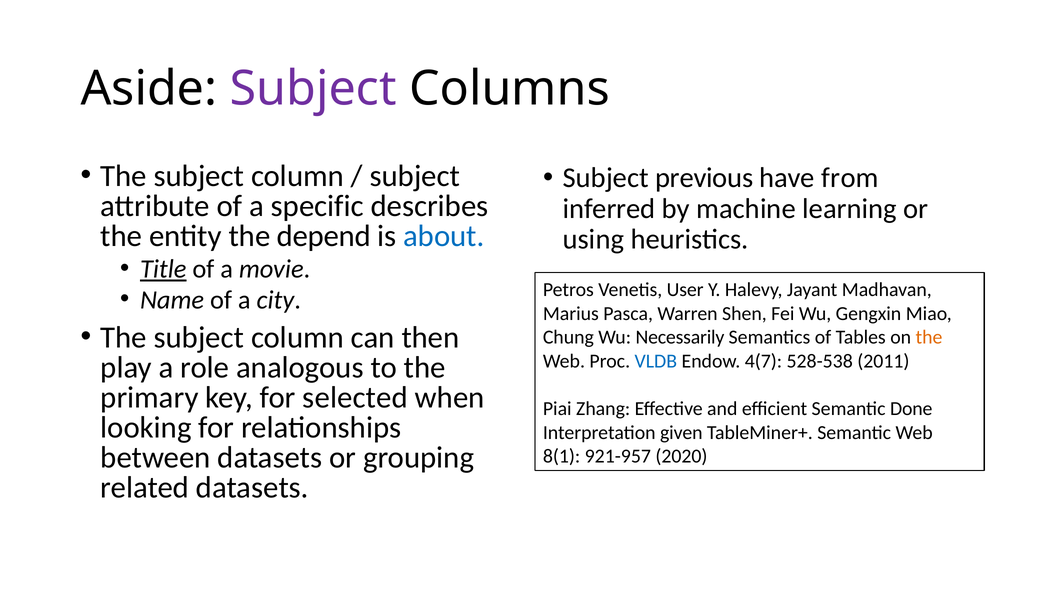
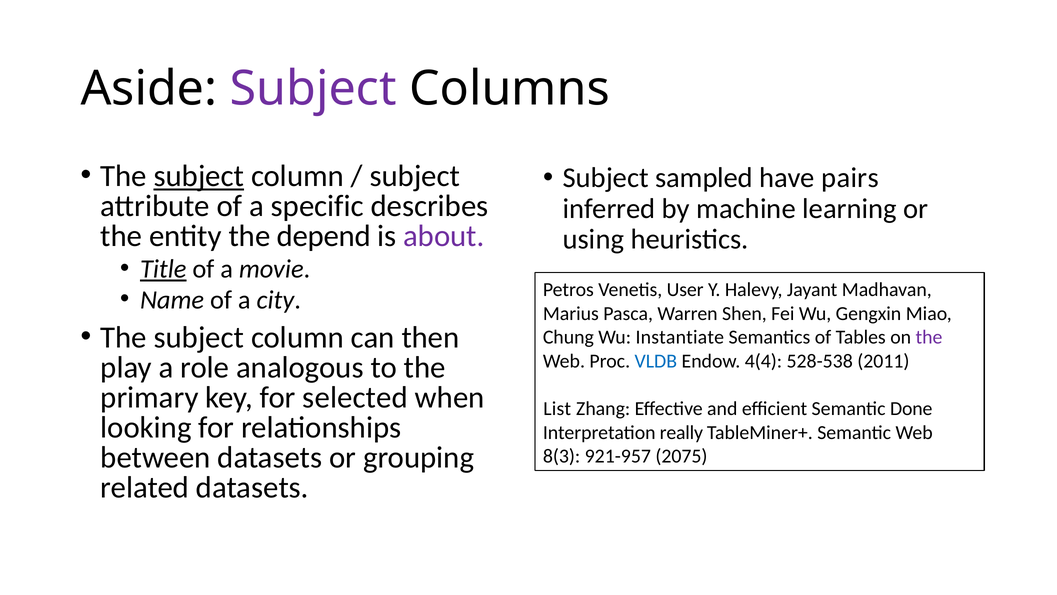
subject underline: none -> present (199, 176)
previous: previous -> sampled (704, 178)
from: from -> pairs (850, 178)
about colour: blue -> purple (444, 236)
Necessarily: Necessarily -> Instantiate (680, 337)
the colour: orange -> purple (929, 337)
4(7: 4(7 -> 4(4 (763, 361)
Piai: Piai -> List (557, 408)
given: given -> really (681, 432)
8(1: 8(1 -> 8(3 (562, 456)
2020: 2020 -> 2075 (681, 456)
